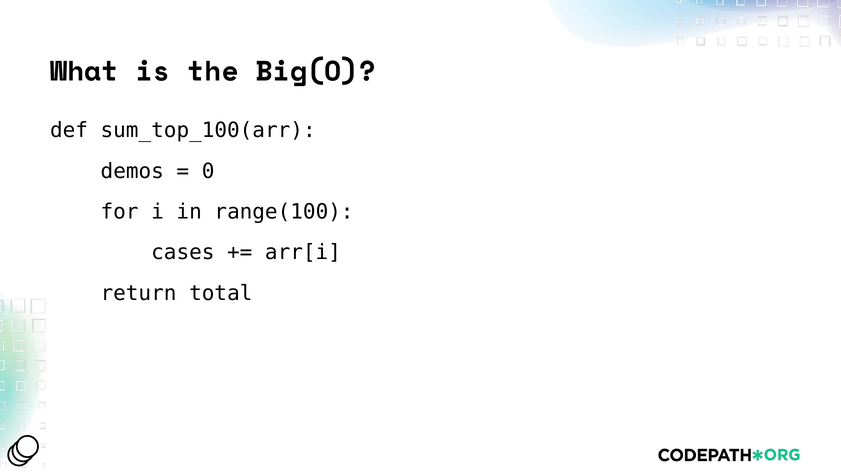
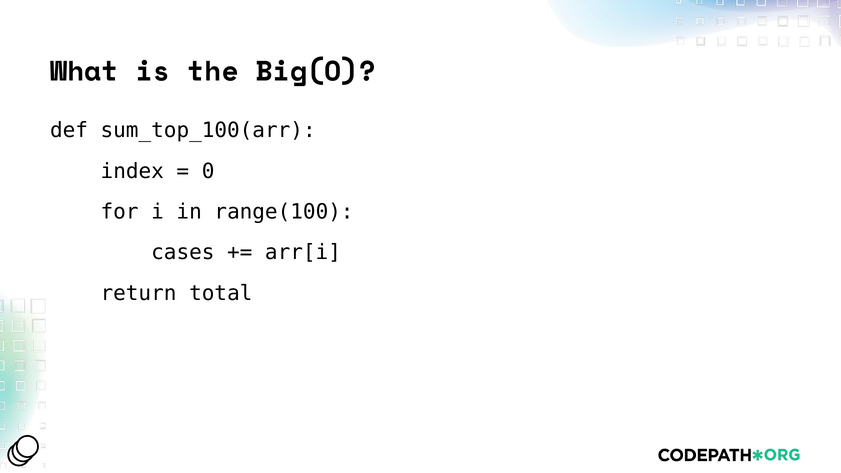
demos: demos -> index (132, 171)
